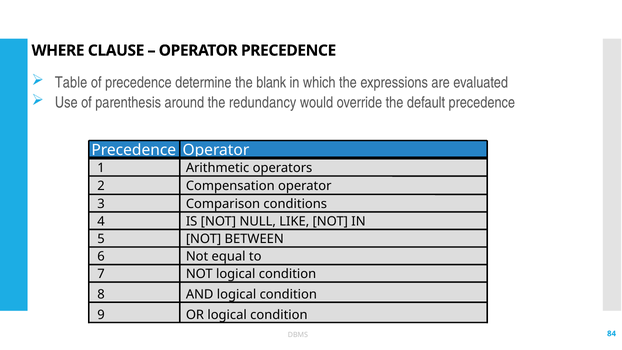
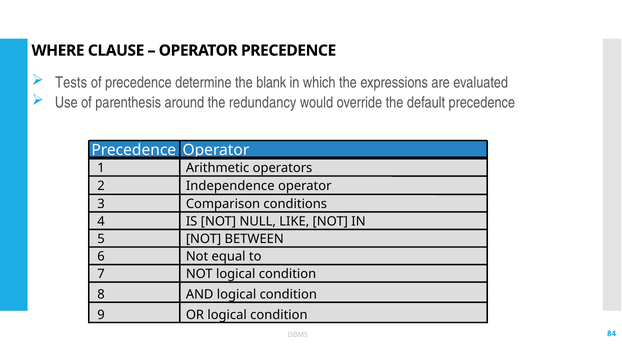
Table: Table -> Tests (71, 83)
Compensation: Compensation -> Independence (230, 186)
